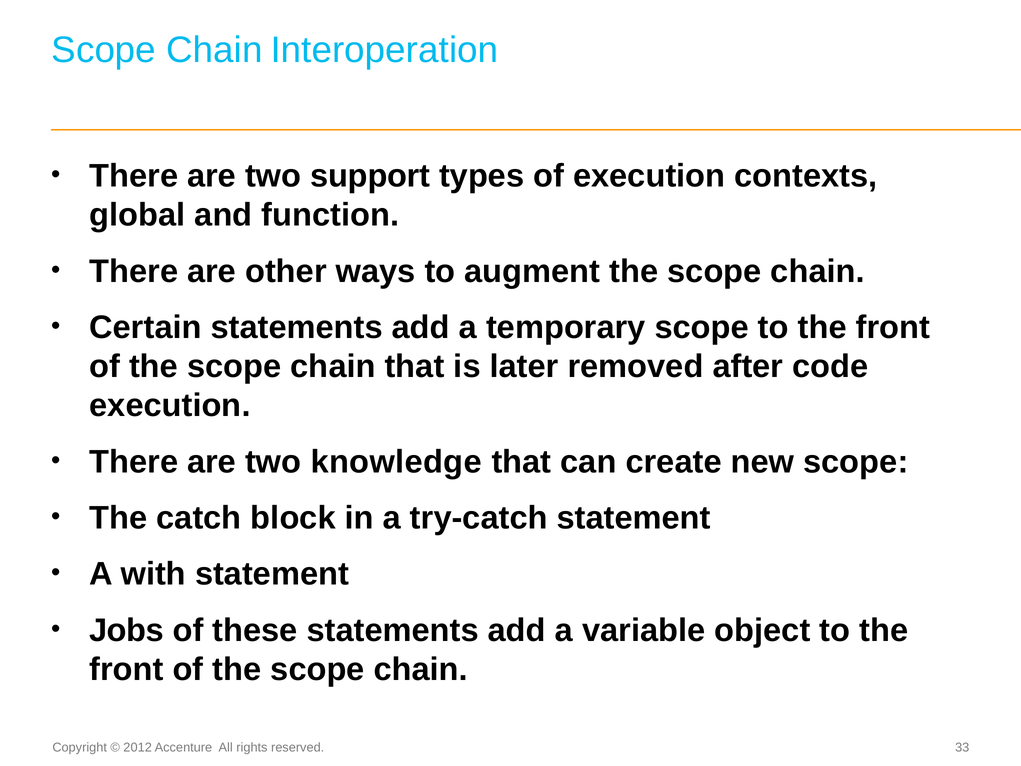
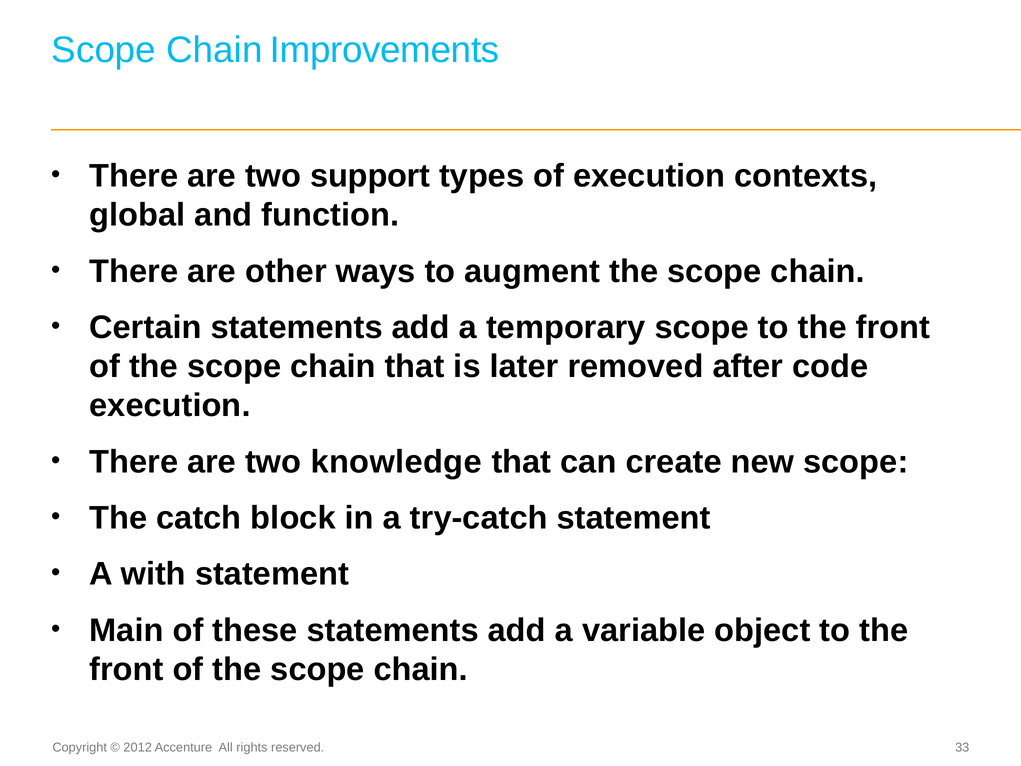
Interoperation: Interoperation -> Improvements (385, 50)
Jobs: Jobs -> Main (126, 630)
